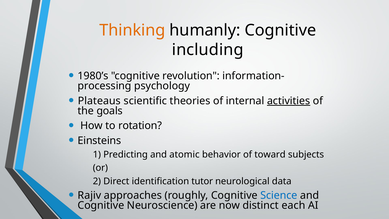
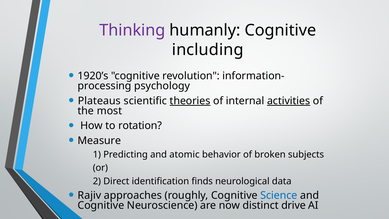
Thinking colour: orange -> purple (132, 30)
1980’s: 1980’s -> 1920’s (93, 76)
theories underline: none -> present (190, 101)
goals: goals -> most (110, 111)
Einsteins: Einsteins -> Measure (99, 140)
toward: toward -> broken (270, 154)
tutor: tutor -> finds (202, 181)
each: each -> drive (294, 205)
